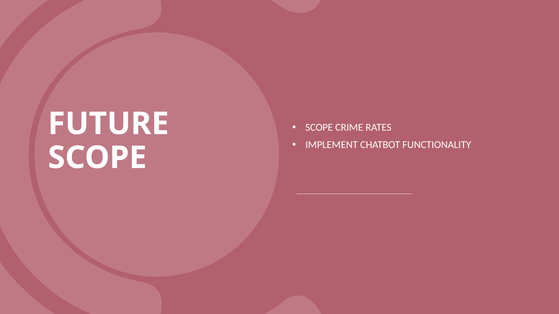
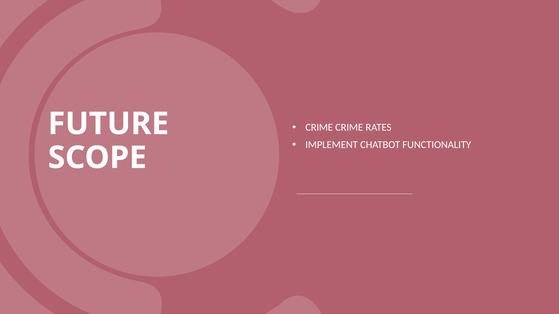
SCOPE: SCOPE -> CRIME (319, 128)
